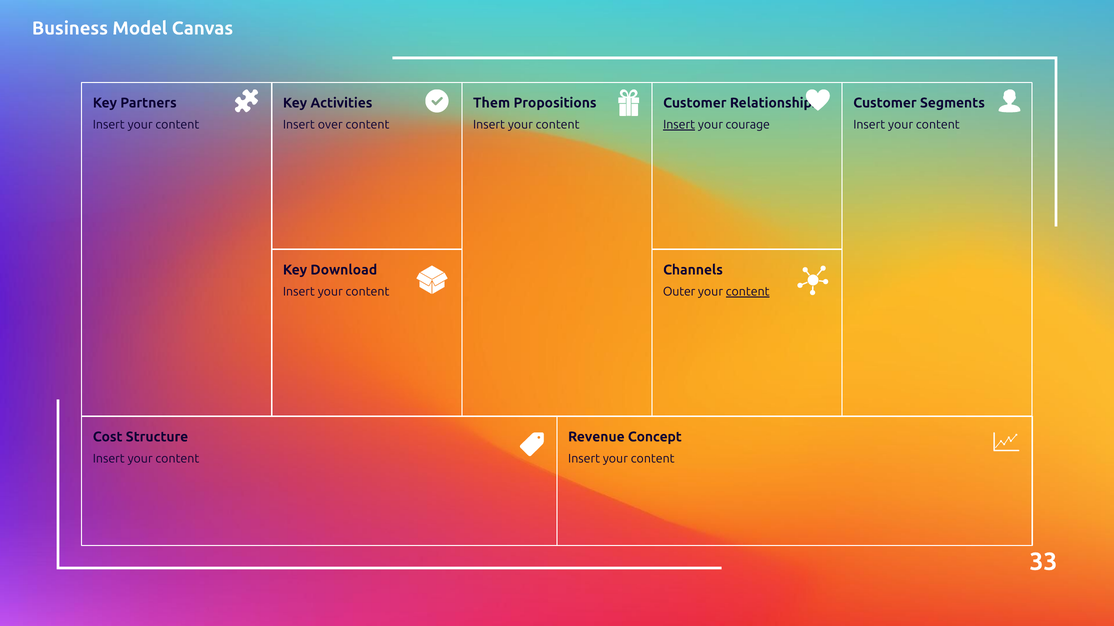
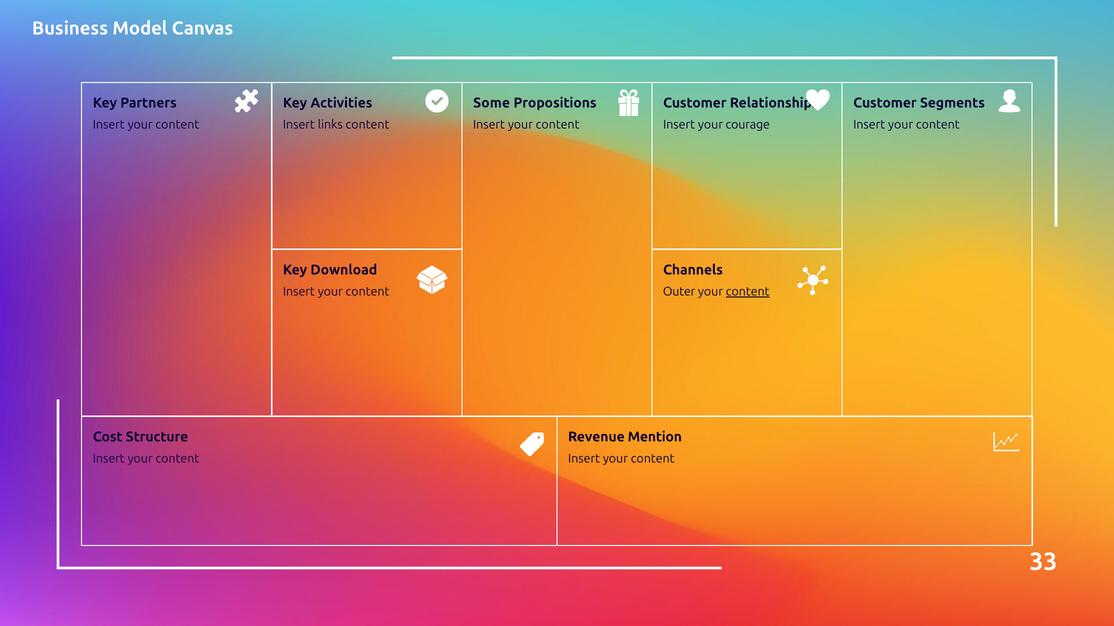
Them: Them -> Some (492, 103)
over: over -> links (330, 125)
Insert underline: present -> none (679, 125)
Concept: Concept -> Mention (655, 437)
